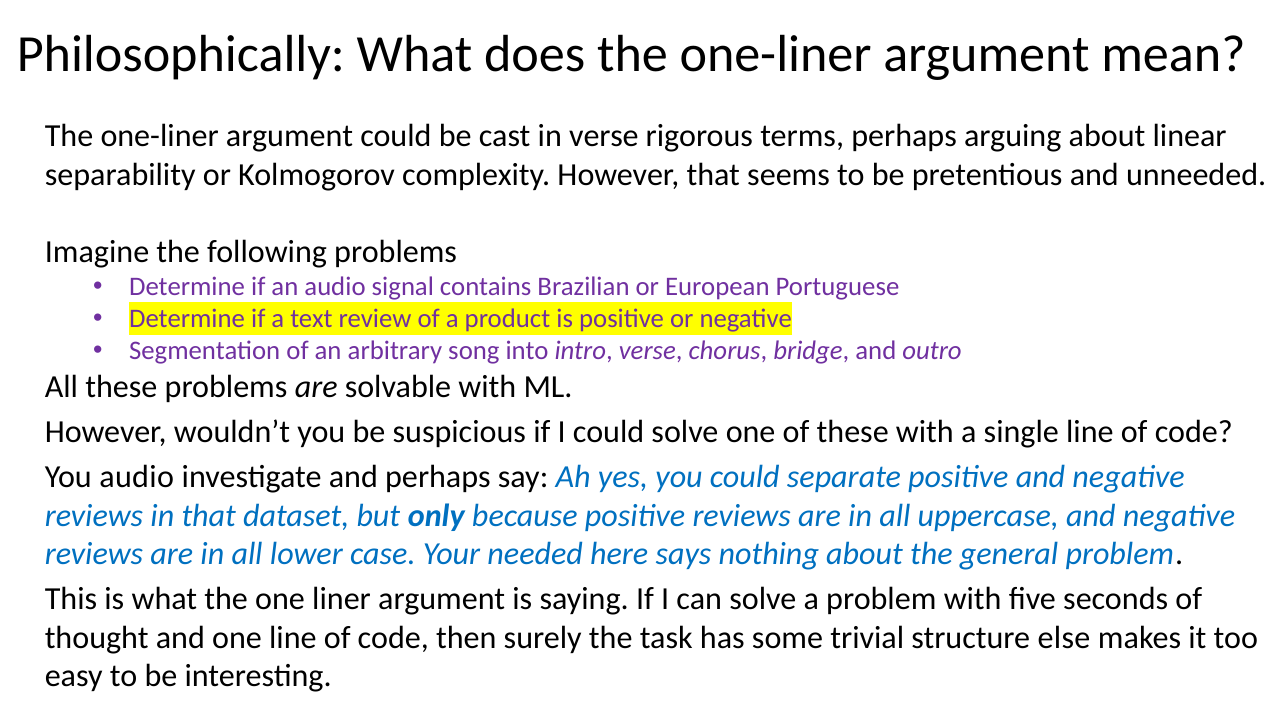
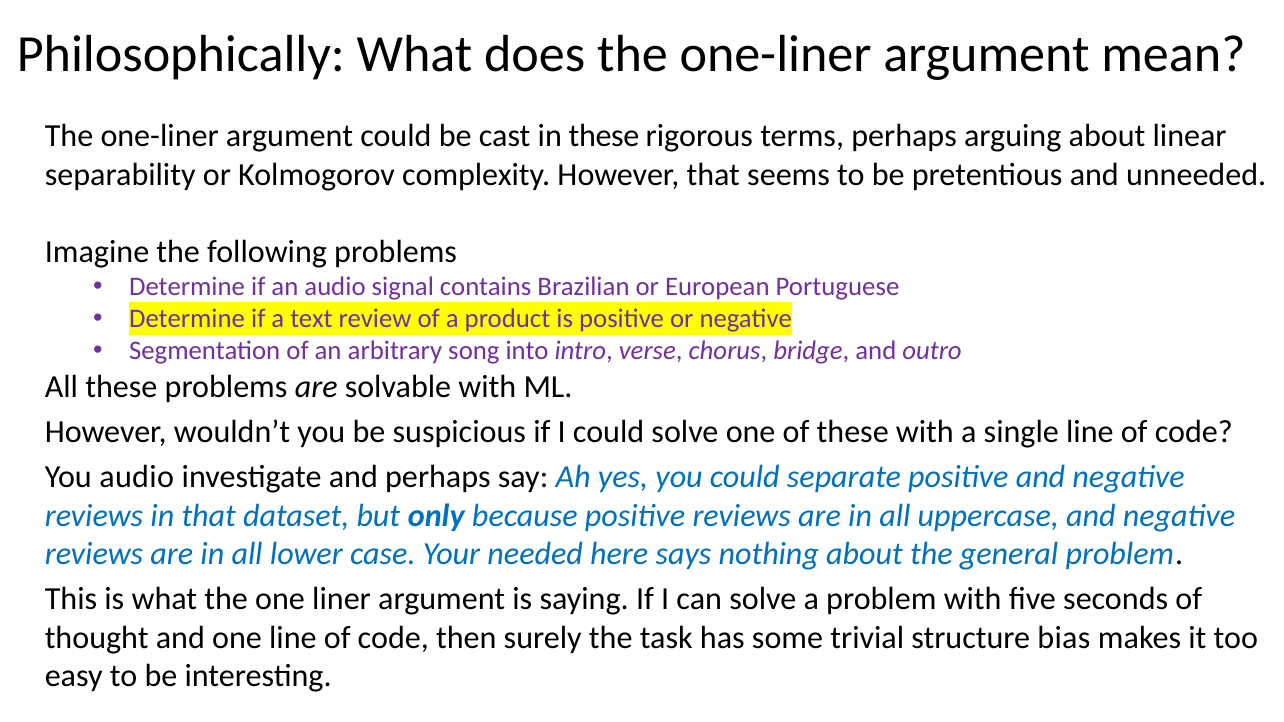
in verse: verse -> these (604, 136)
else: else -> bias (1064, 638)
